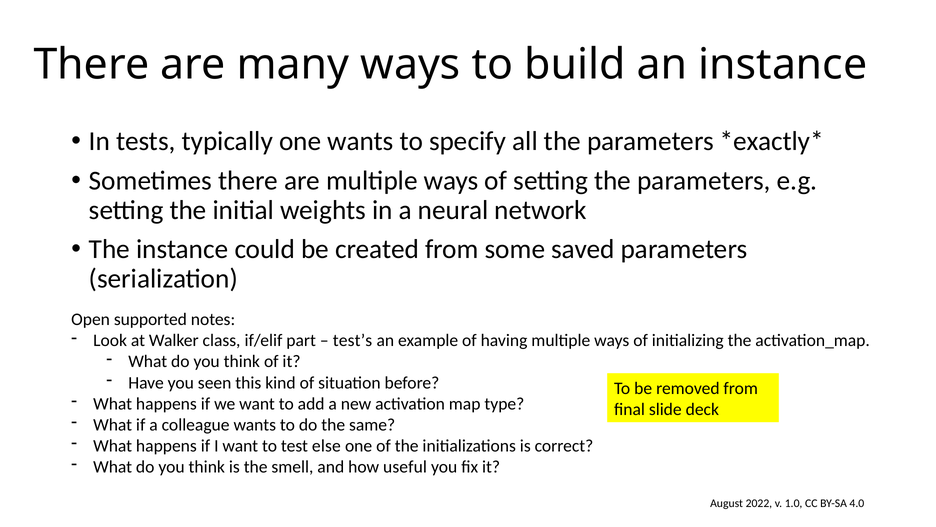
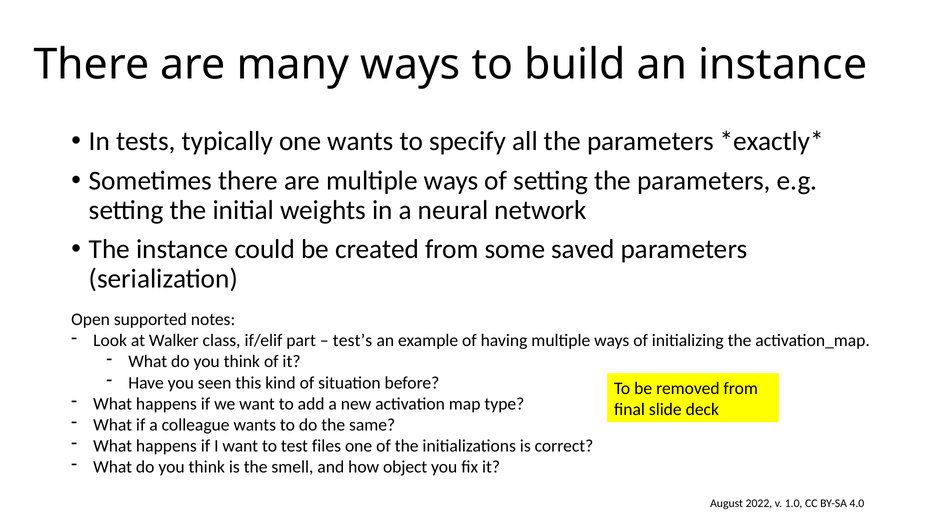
else: else -> files (326, 446)
useful: useful -> object (405, 467)
